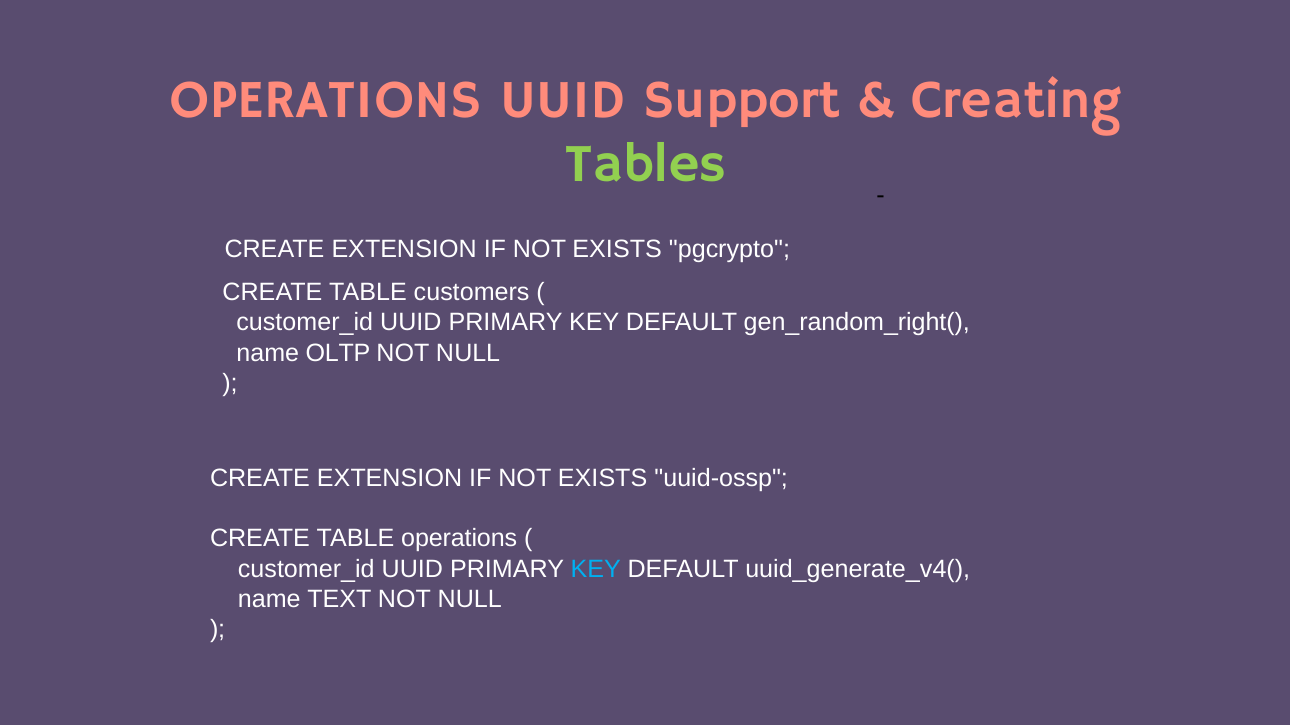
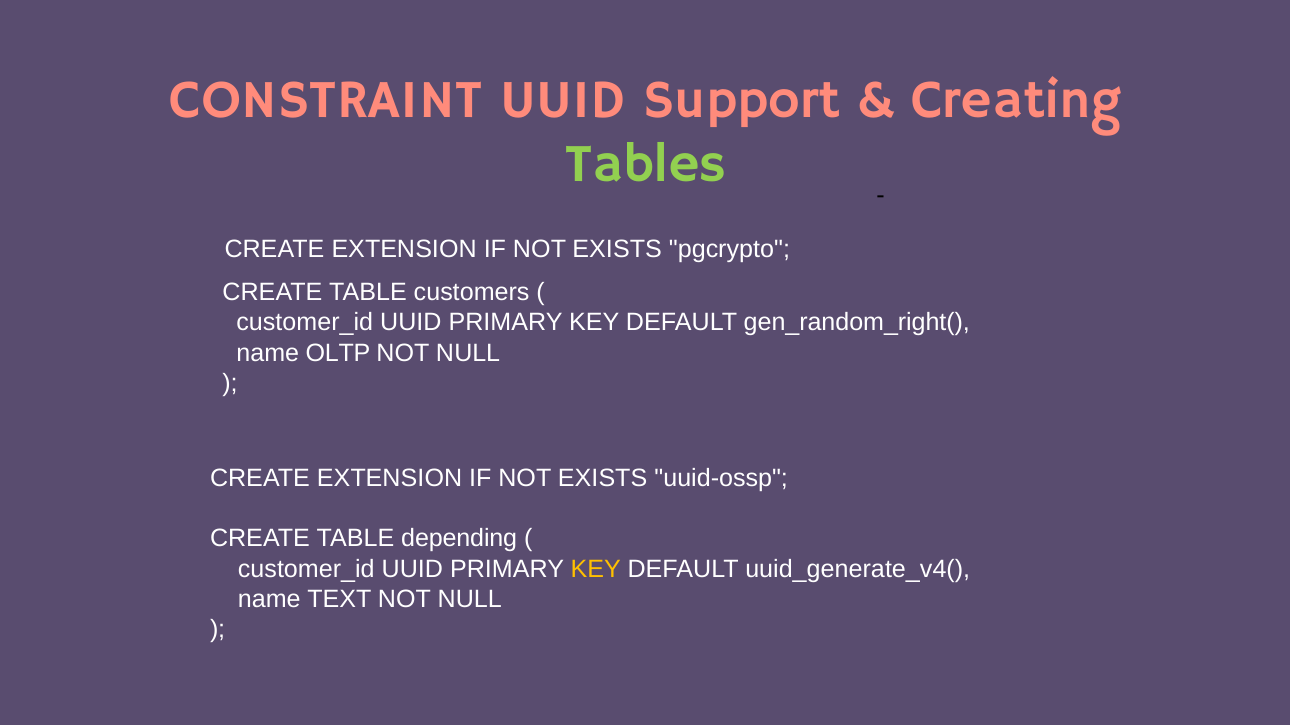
OPERATIONS: OPERATIONS -> CONSTRAINT (326, 100)
TABLE operations: operations -> depending (459, 539)
KEY colour: light blue -> yellow (596, 569)
